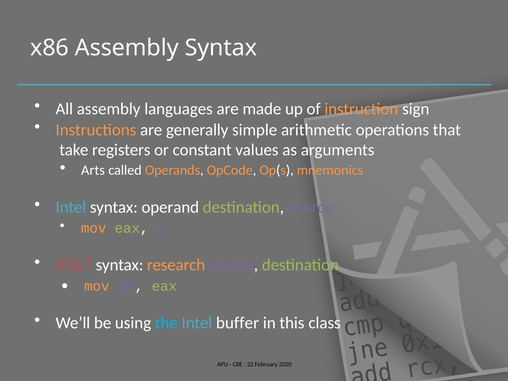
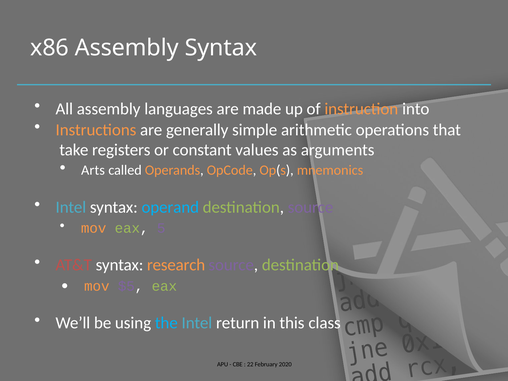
sign: sign -> into (416, 109)
operand colour: white -> light blue (170, 207)
buffer: buffer -> return (238, 323)
